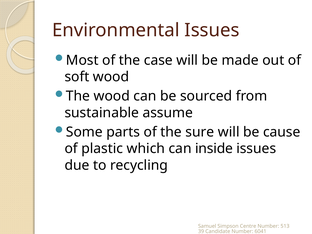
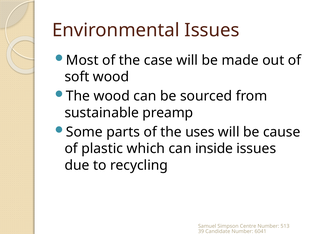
assume: assume -> preamp (168, 113)
sure: sure -> uses (200, 132)
